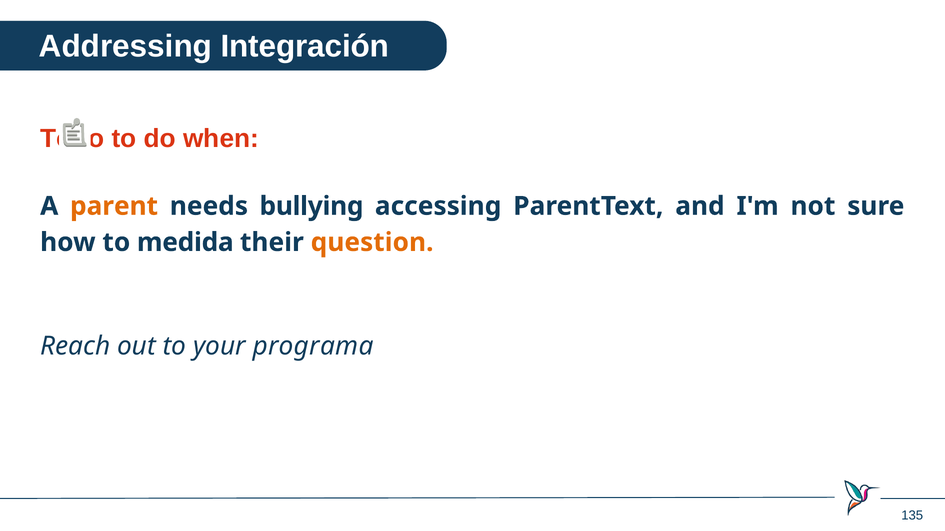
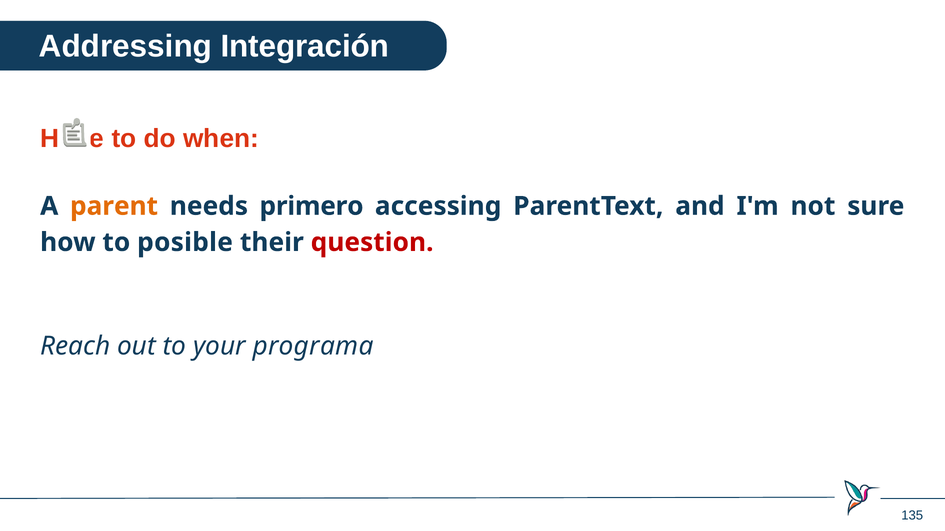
Todo: Todo -> Hace (72, 139)
bullying: bullying -> primero (312, 206)
medida: medida -> posible (185, 243)
question colour: orange -> red (372, 243)
